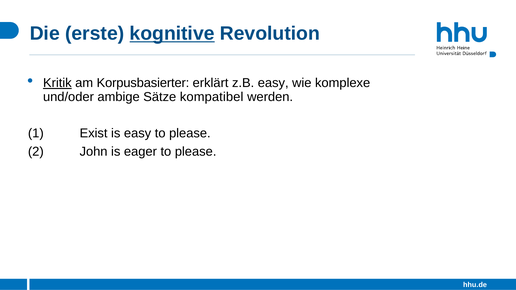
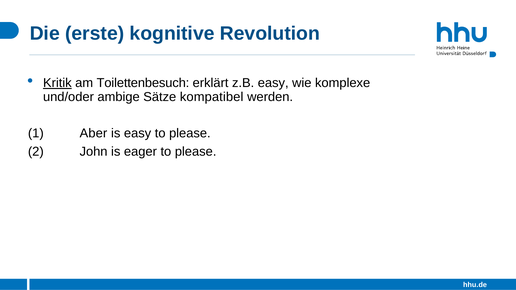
kognitive underline: present -> none (172, 34)
Korpusbasierter: Korpusbasierter -> Toilettenbesuch (143, 83)
Exist: Exist -> Aber (93, 134)
